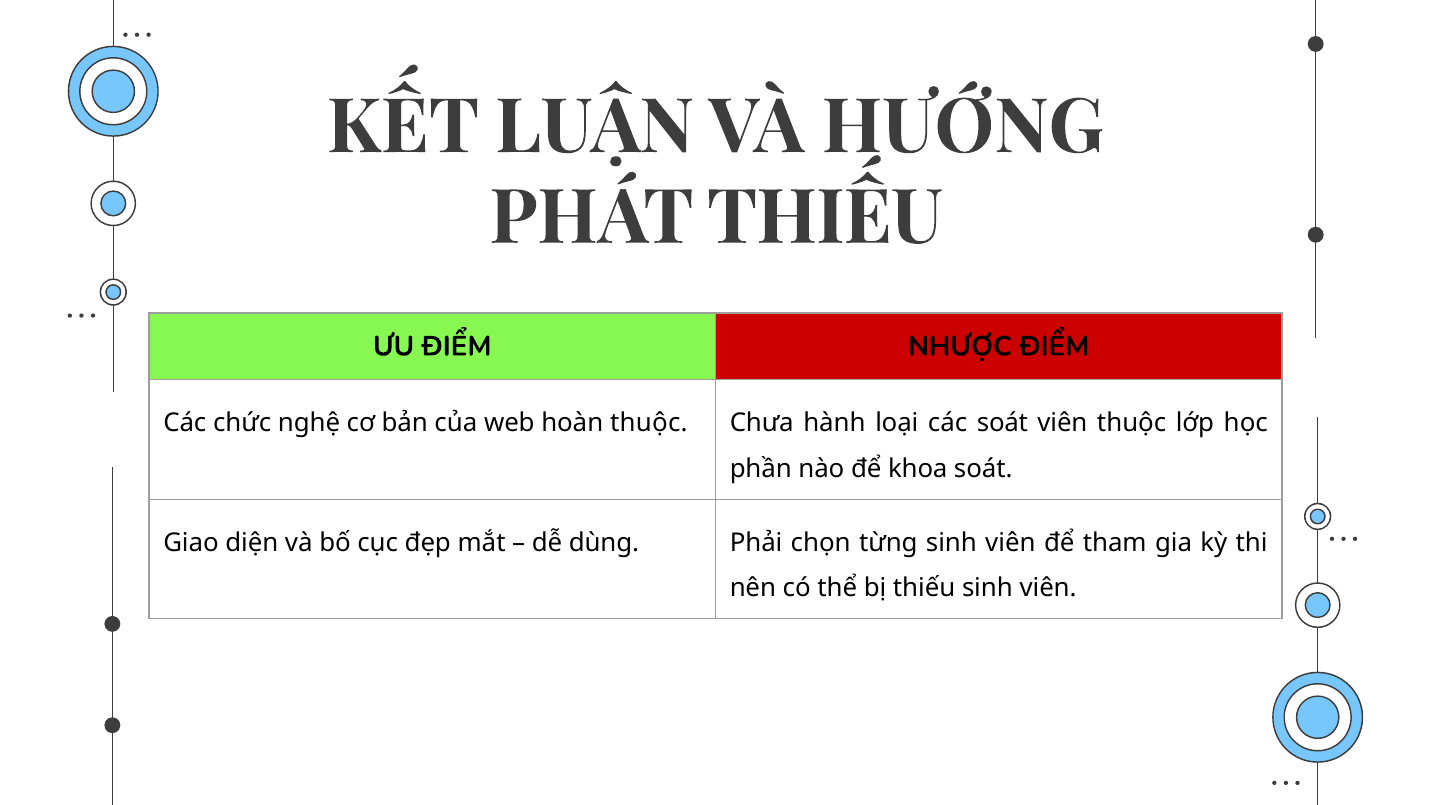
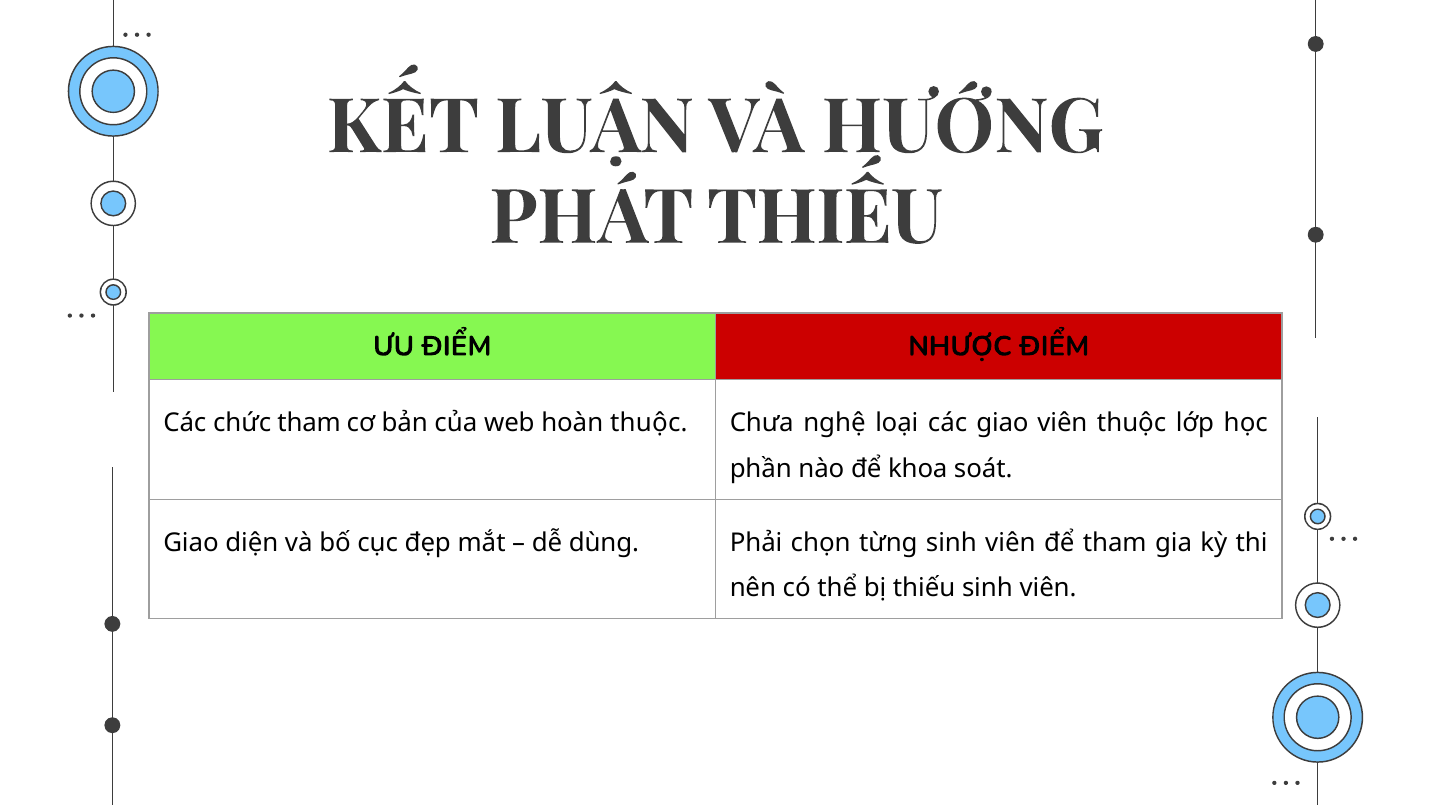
chức nghệ: nghệ -> tham (309, 423)
hành: hành -> nghệ (834, 423)
các soát: soát -> giao (1002, 423)
